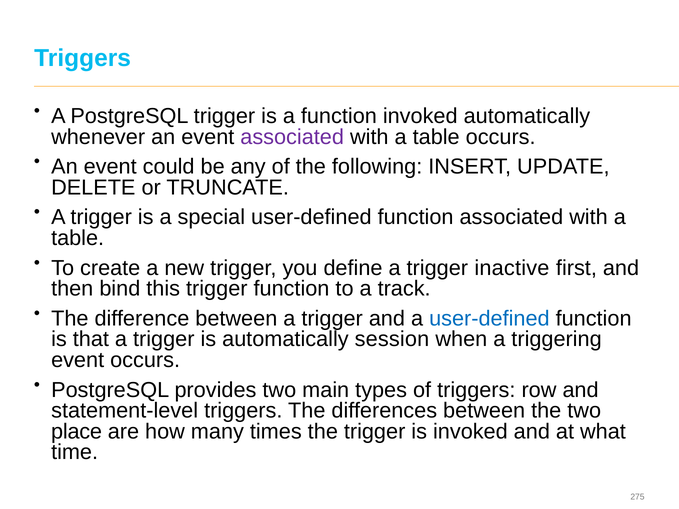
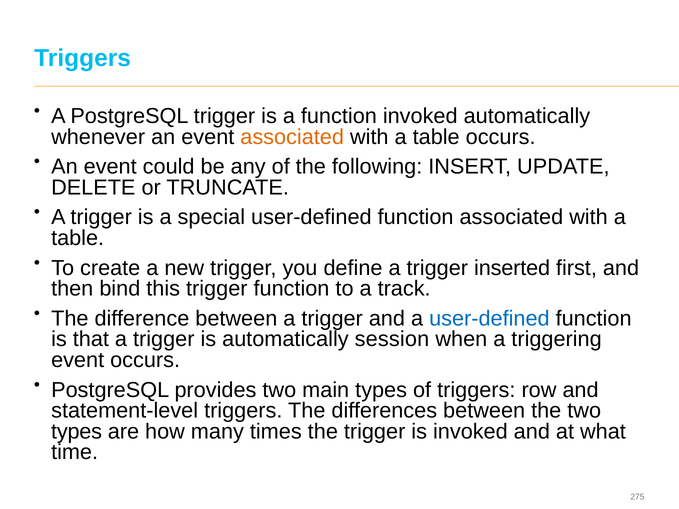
associated colour: purple -> orange (292, 137)
inactive: inactive -> inserted (512, 268)
place: place -> types (77, 432)
